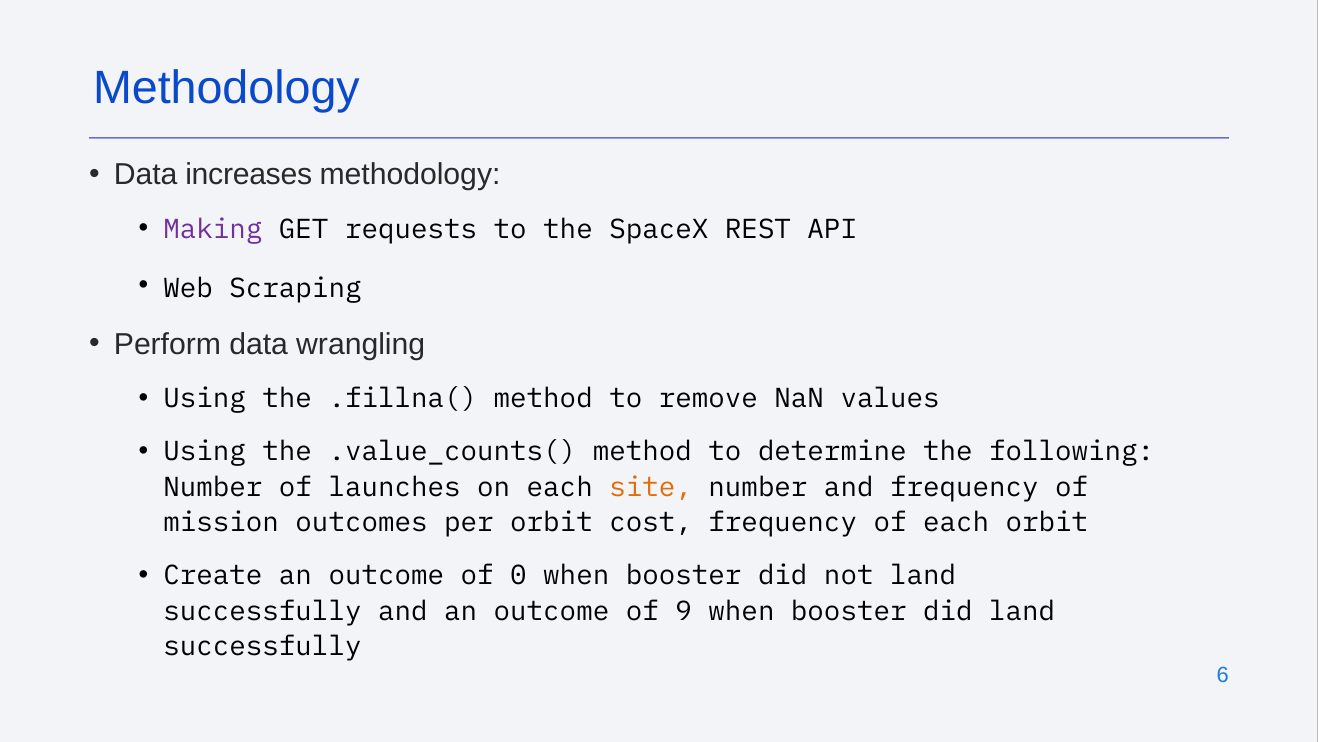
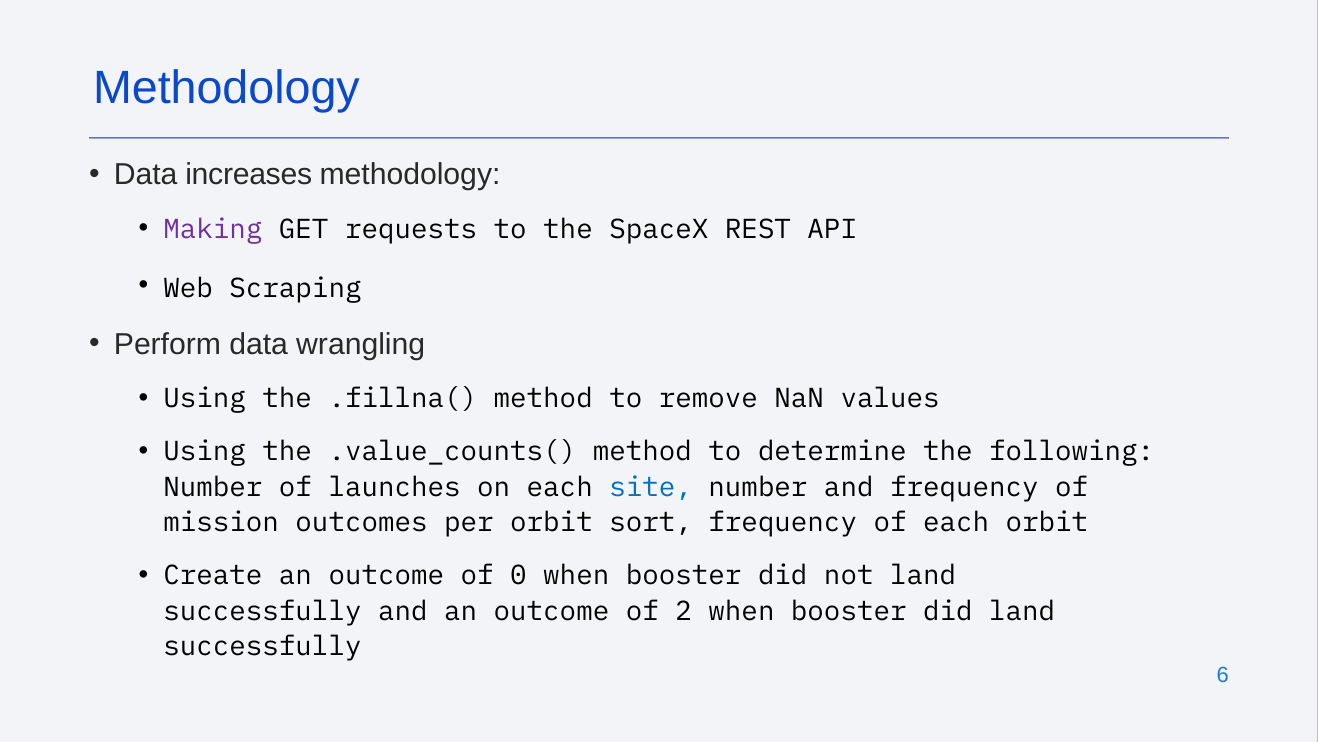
site colour: orange -> blue (651, 487)
cost: cost -> sort (651, 522)
9: 9 -> 2 (684, 611)
